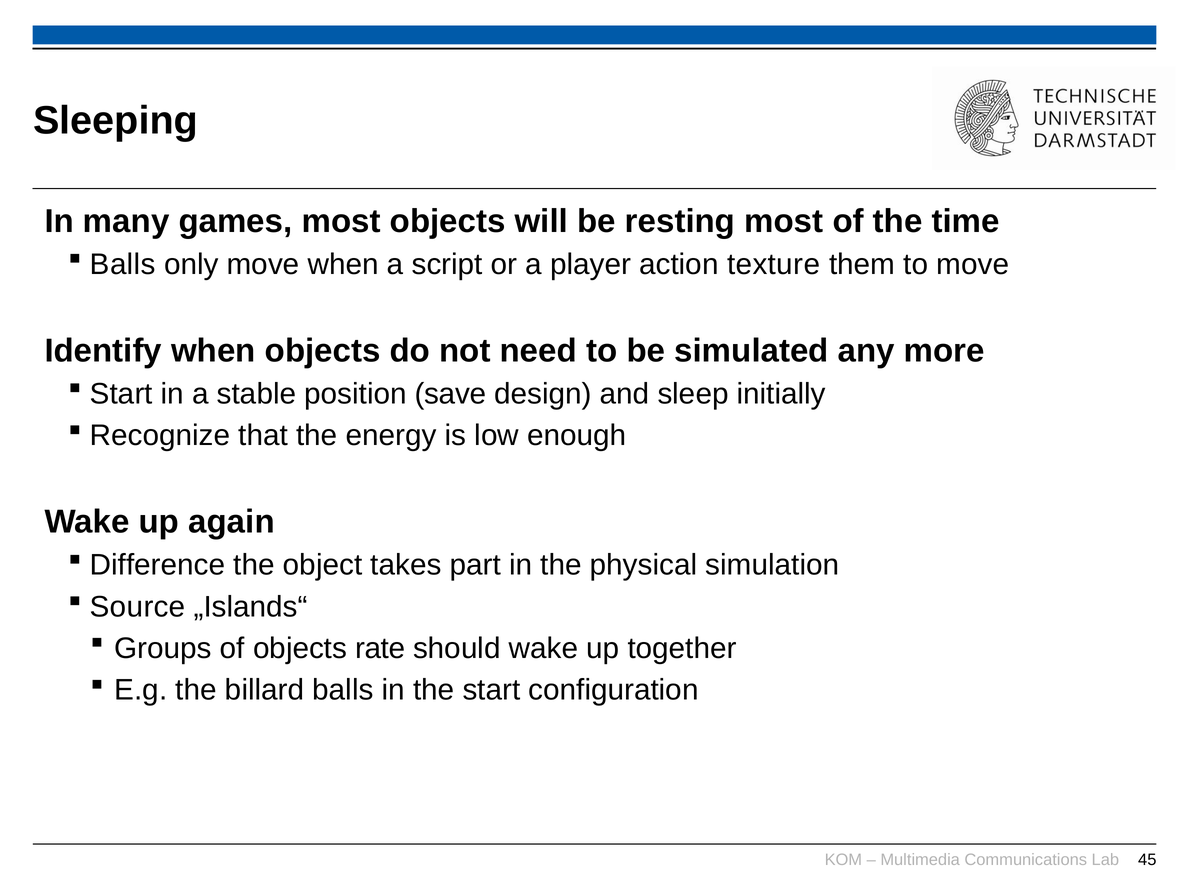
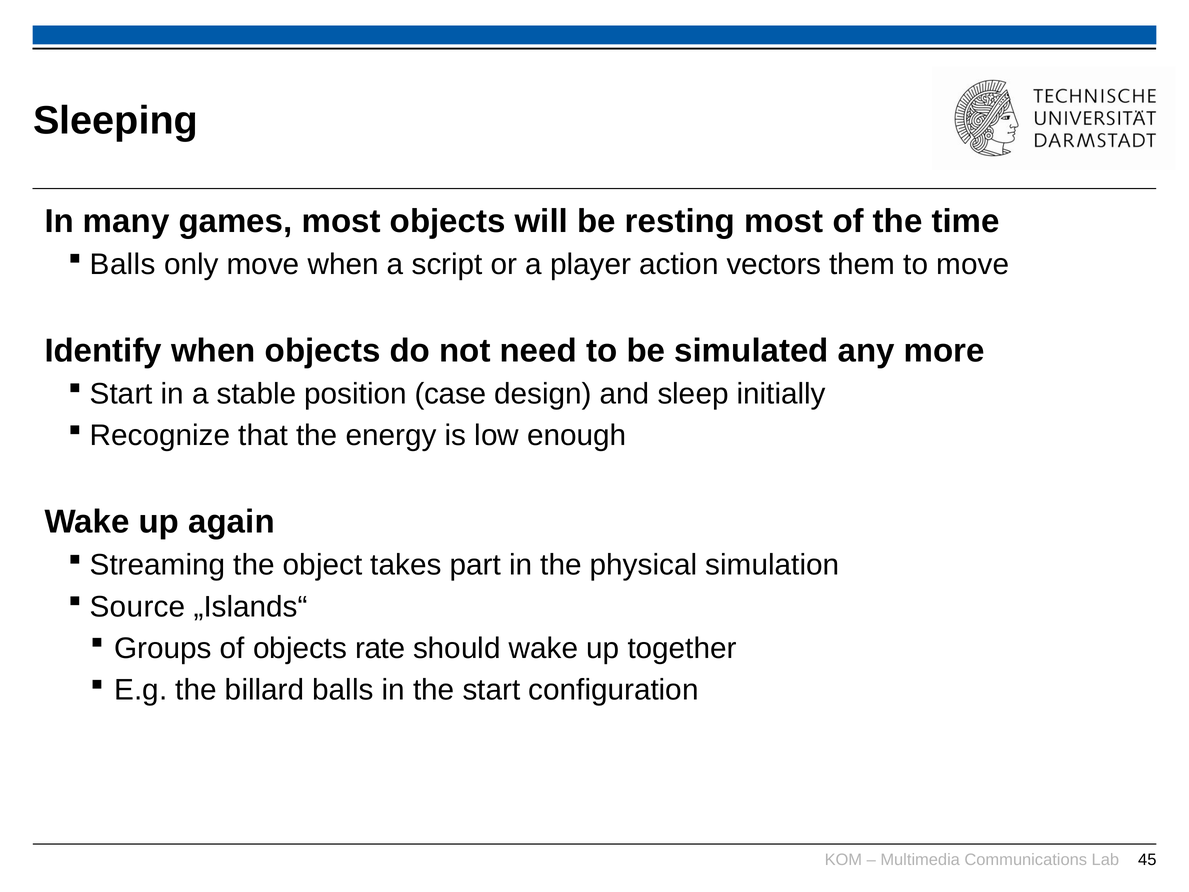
texture: texture -> vectors (774, 264)
save: save -> case (451, 394)
Difference: Difference -> Streaming (158, 565)
